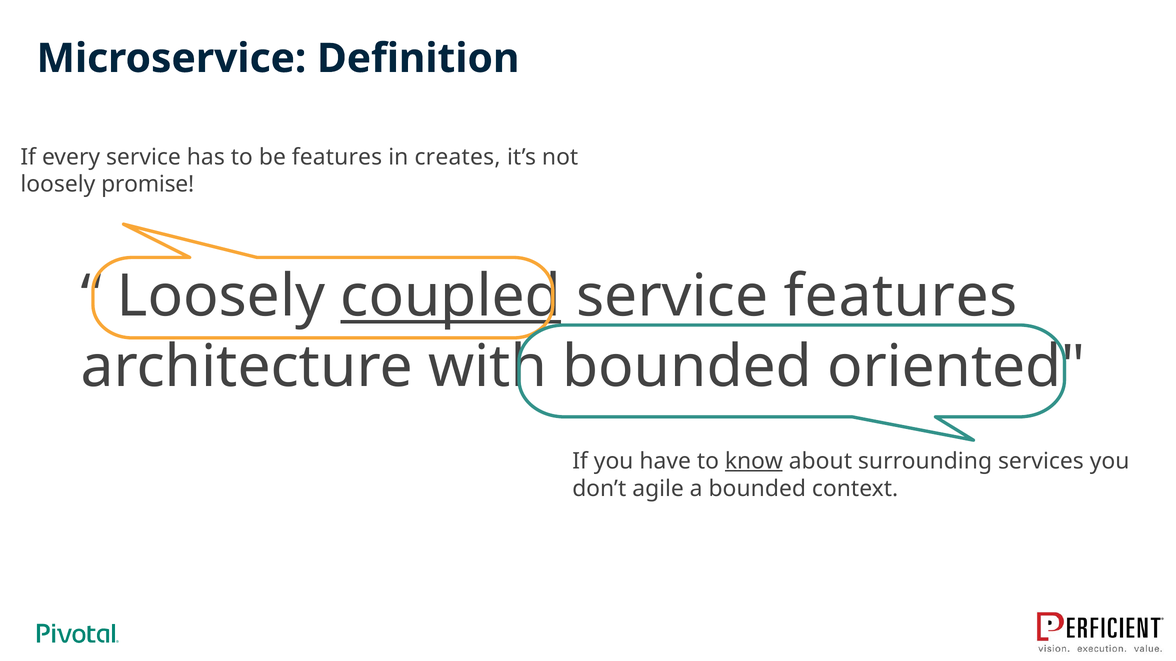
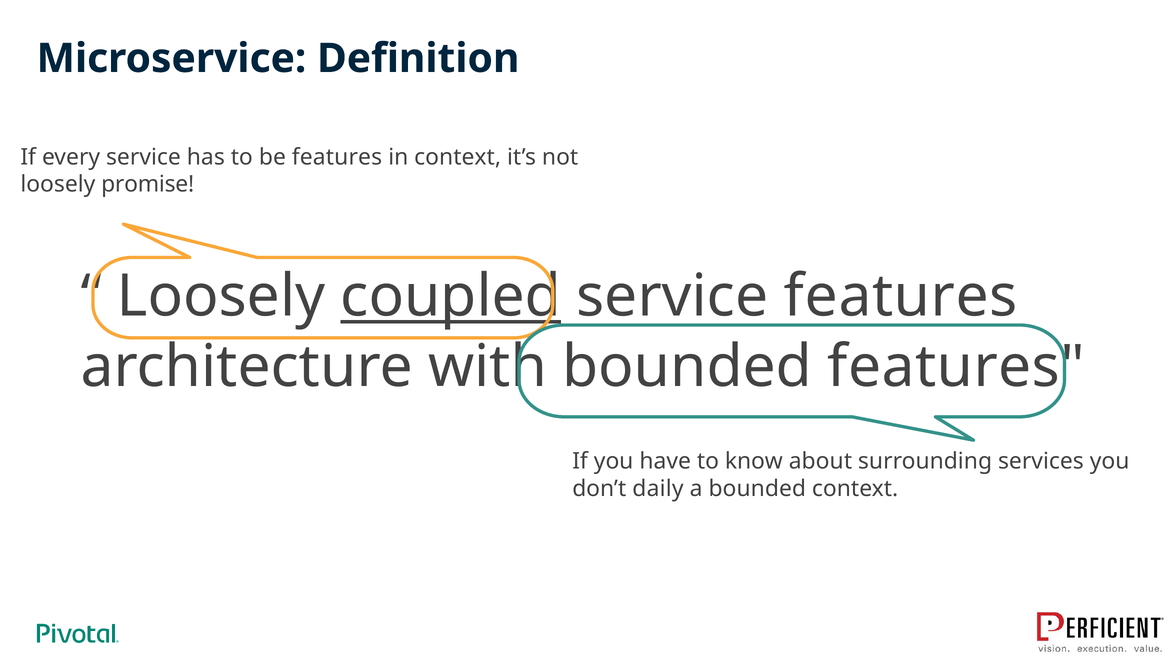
in creates: creates -> context (458, 157)
bounded oriented: oriented -> features (956, 367)
know underline: present -> none (754, 461)
agile: agile -> daily (658, 489)
